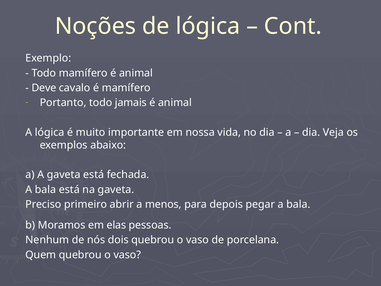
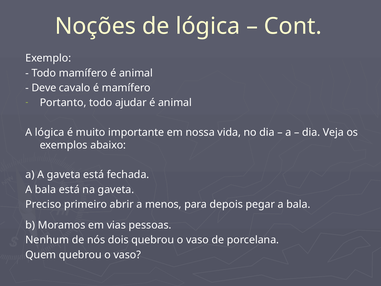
jamais: jamais -> ajudar (131, 103)
elas: elas -> vias (116, 225)
